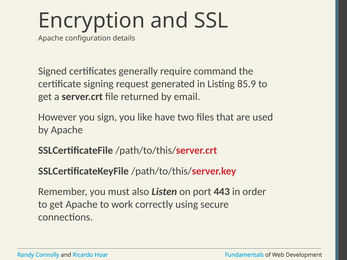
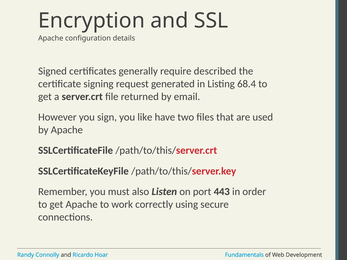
command: command -> described (215, 71)
85.9: 85.9 -> 68.4 (247, 84)
